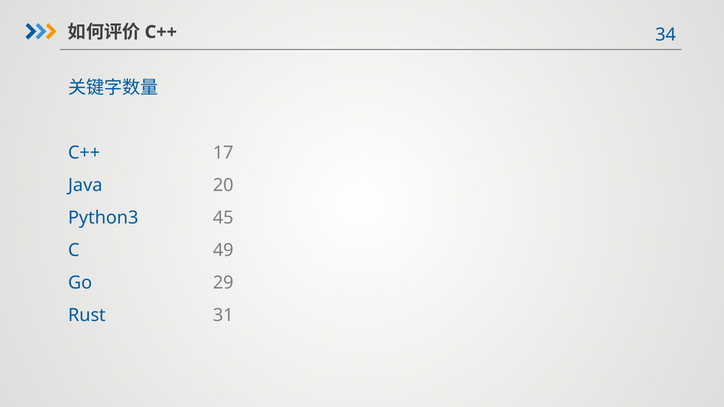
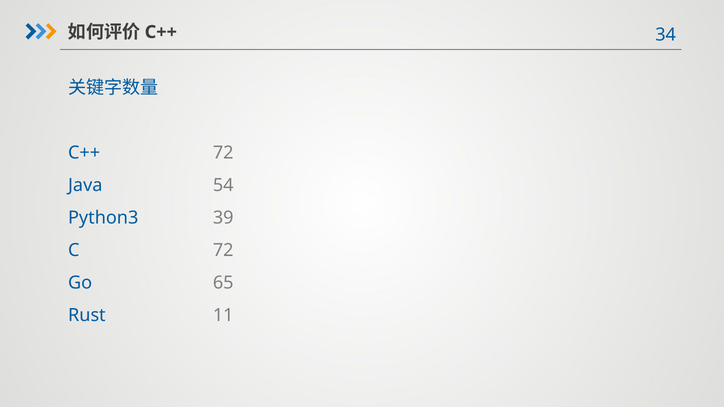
C++ 17: 17 -> 72 (223, 153)
20: 20 -> 54 (223, 185)
45: 45 -> 39 (223, 218)
C 49: 49 -> 72 (223, 251)
29: 29 -> 65 (223, 283)
31: 31 -> 11 (223, 316)
